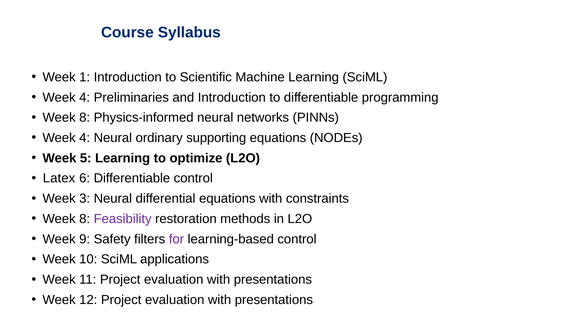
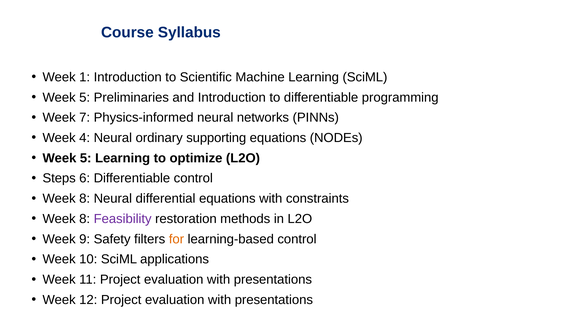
4: 4 -> 5 (85, 97)
8: 8 -> 7 (85, 118)
Latex: Latex -> Steps (59, 178)
3: 3 -> 8 (85, 198)
for colour: purple -> orange (176, 239)
